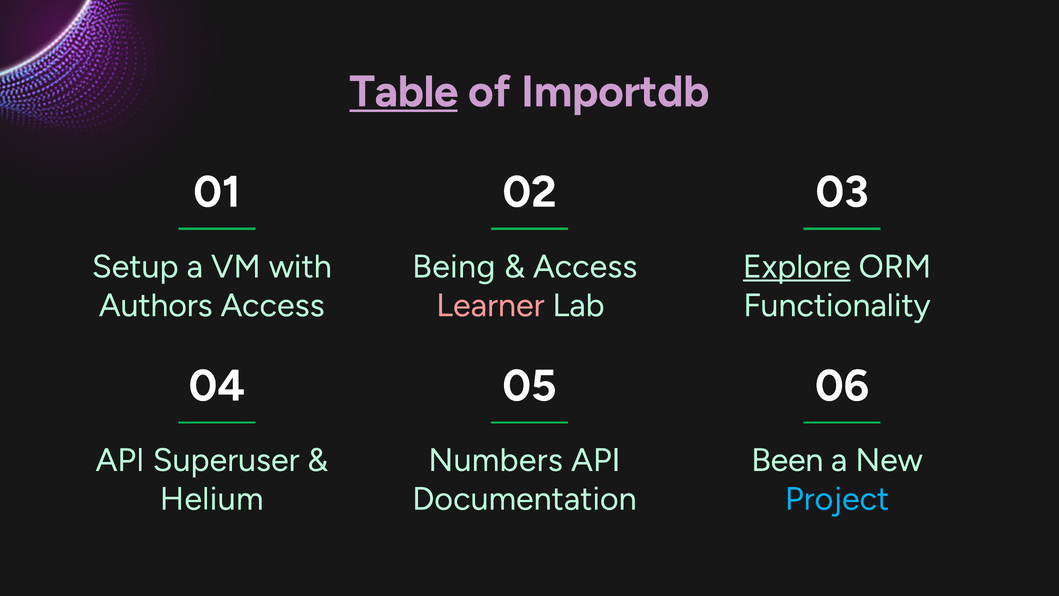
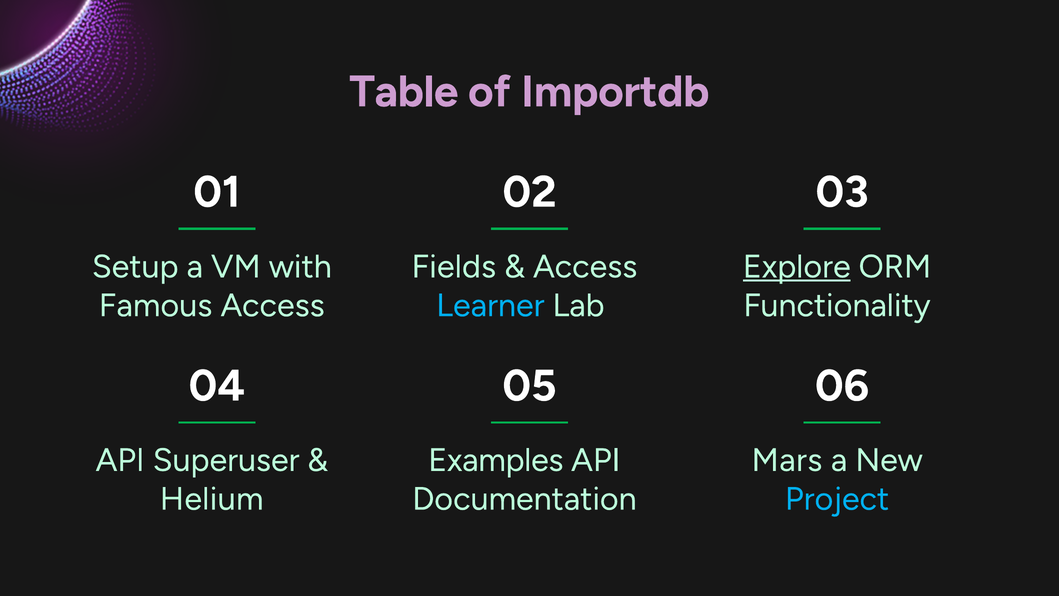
Table underline: present -> none (404, 92)
Being: Being -> Fields (454, 267)
Authors: Authors -> Famous (156, 305)
Learner colour: pink -> light blue (490, 305)
Numbers: Numbers -> Examples (496, 460)
Been: Been -> Mars (787, 460)
